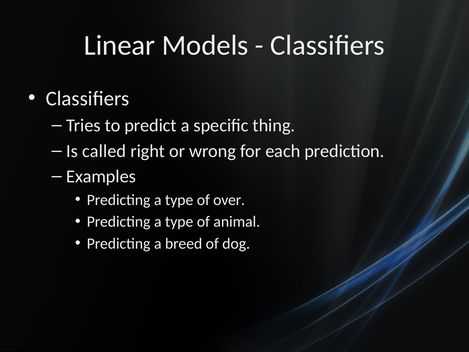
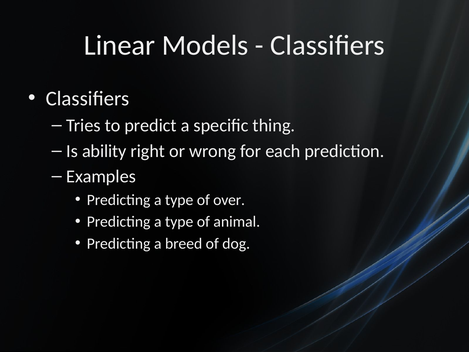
called: called -> ability (104, 151)
